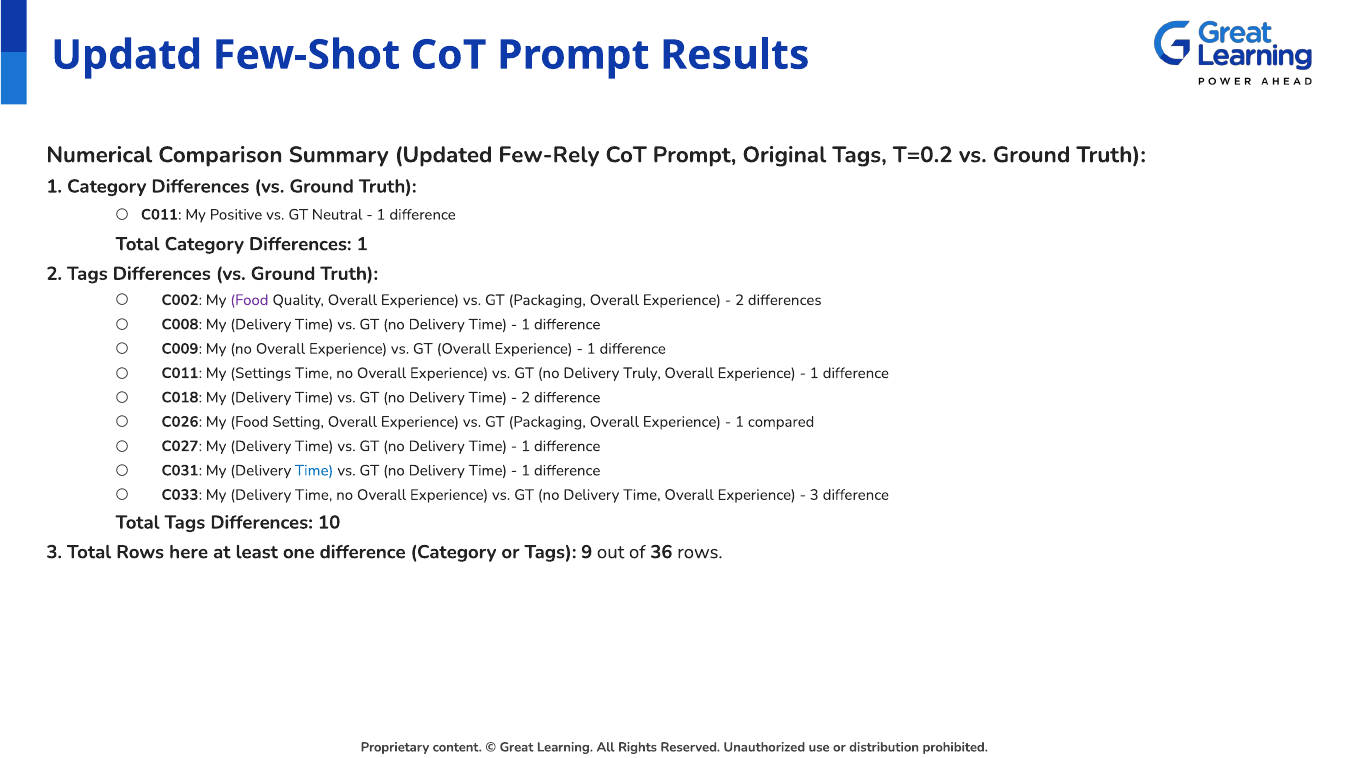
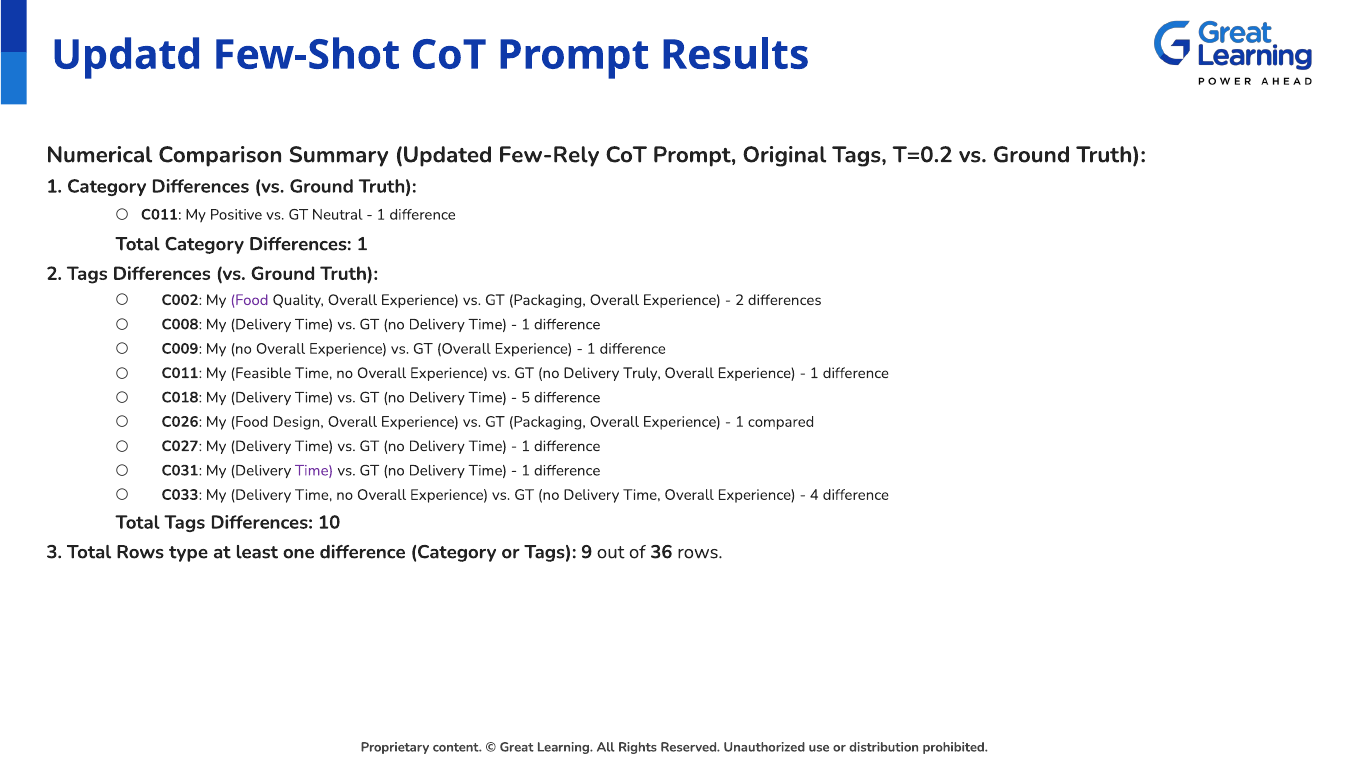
Settings: Settings -> Feasible (261, 373)
2: 2 -> 5 (526, 397)
Setting: Setting -> Design (298, 422)
Time colour: blue -> purple (314, 470)
3: 3 -> 4 (814, 495)
here: here -> type (189, 552)
